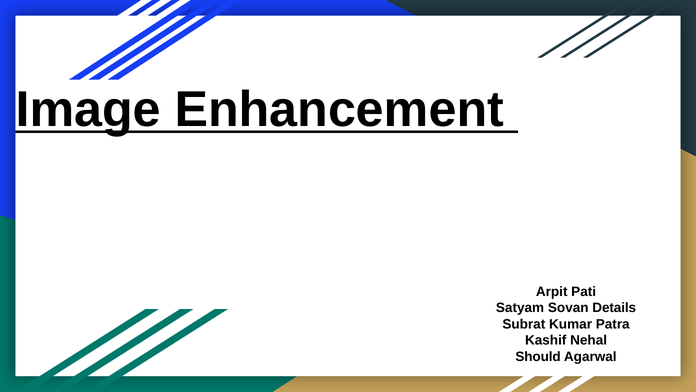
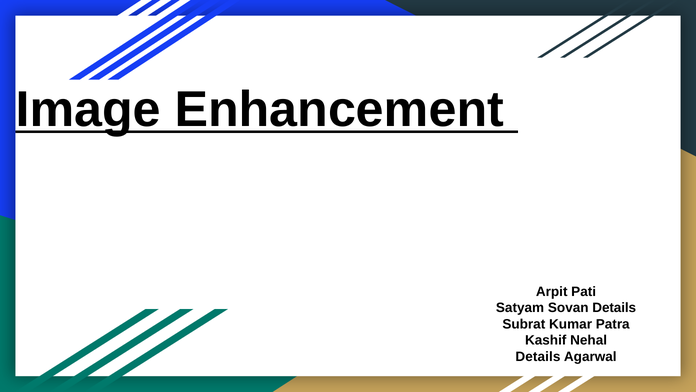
Should: Should -> Details (538, 356)
